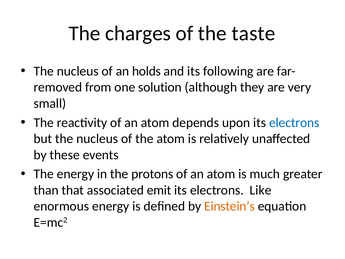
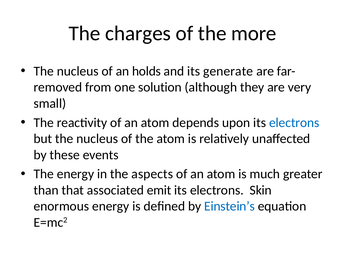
taste: taste -> more (254, 33)
following: following -> generate (228, 71)
protons: protons -> aspects (152, 174)
Like: Like -> Skin (261, 190)
Einstein’s colour: orange -> blue (230, 206)
